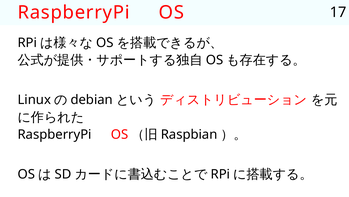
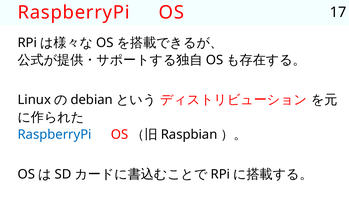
RaspberryPi colour: black -> blue (55, 134)
